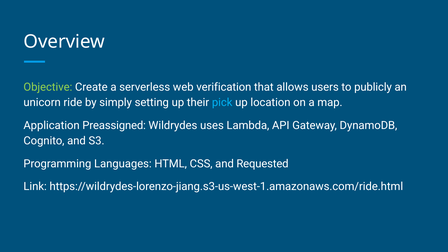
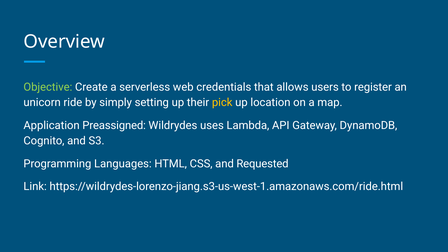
verification: verification -> credentials (224, 87)
publicly: publicly -> register (373, 87)
pick colour: light blue -> yellow (222, 102)
